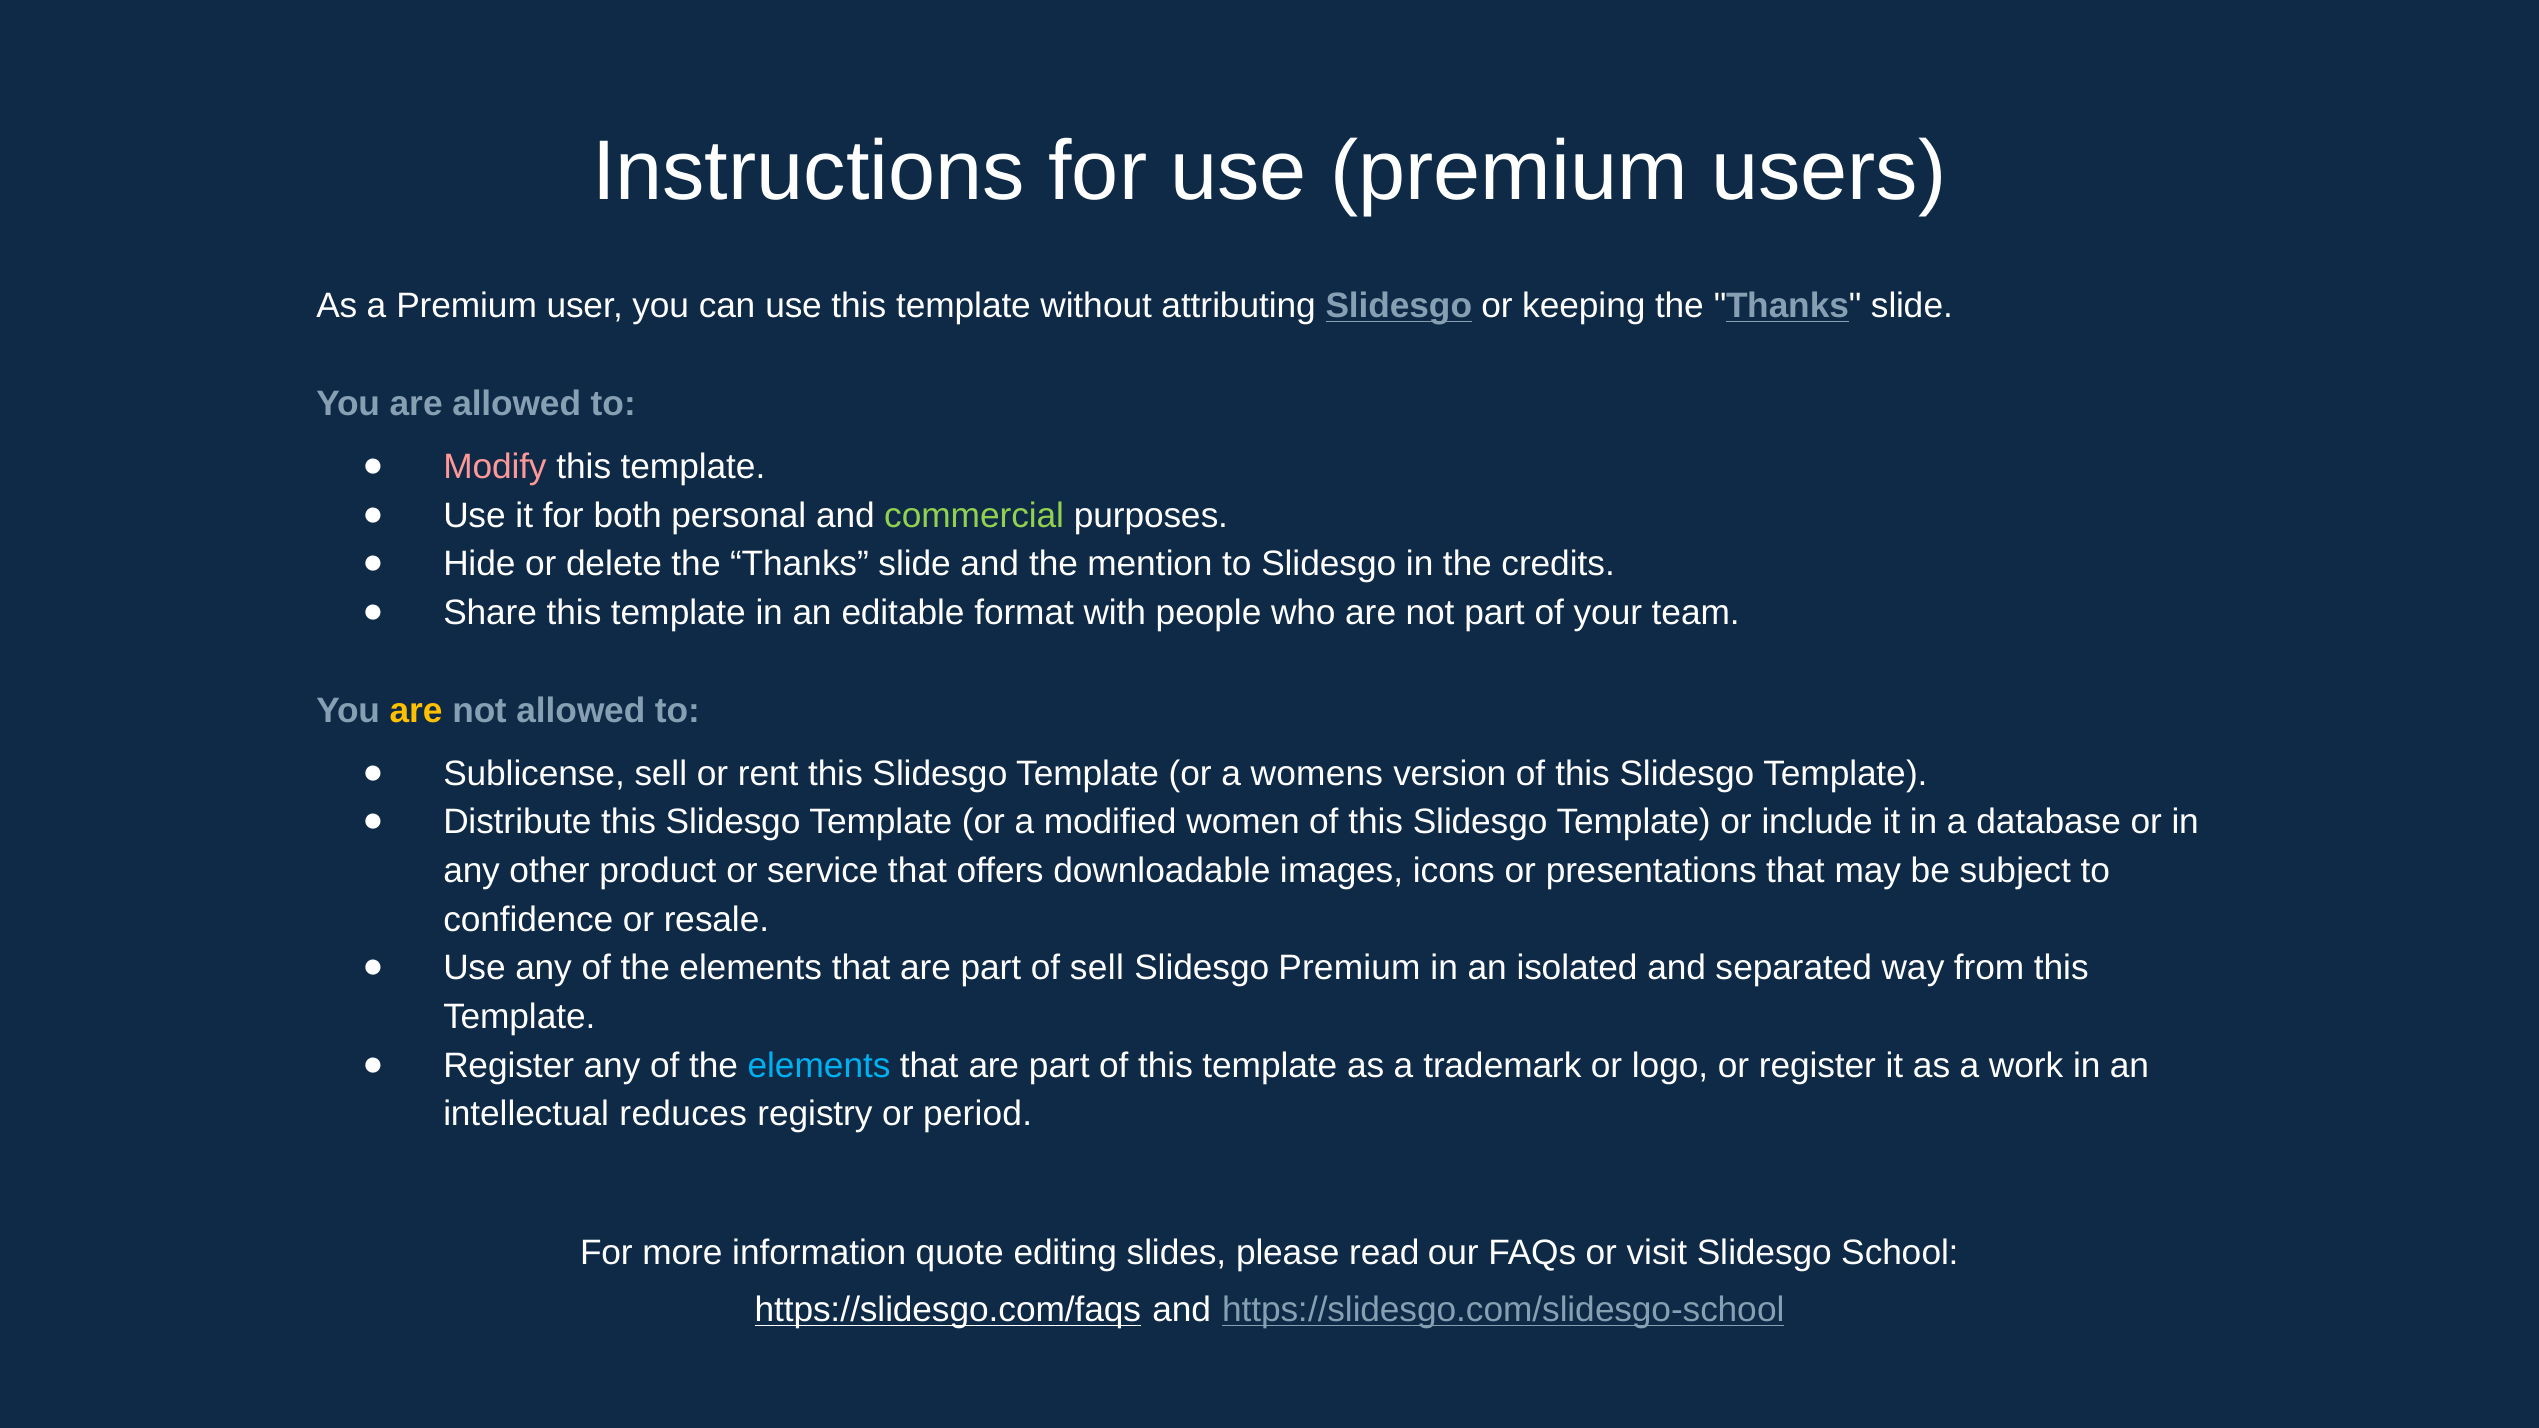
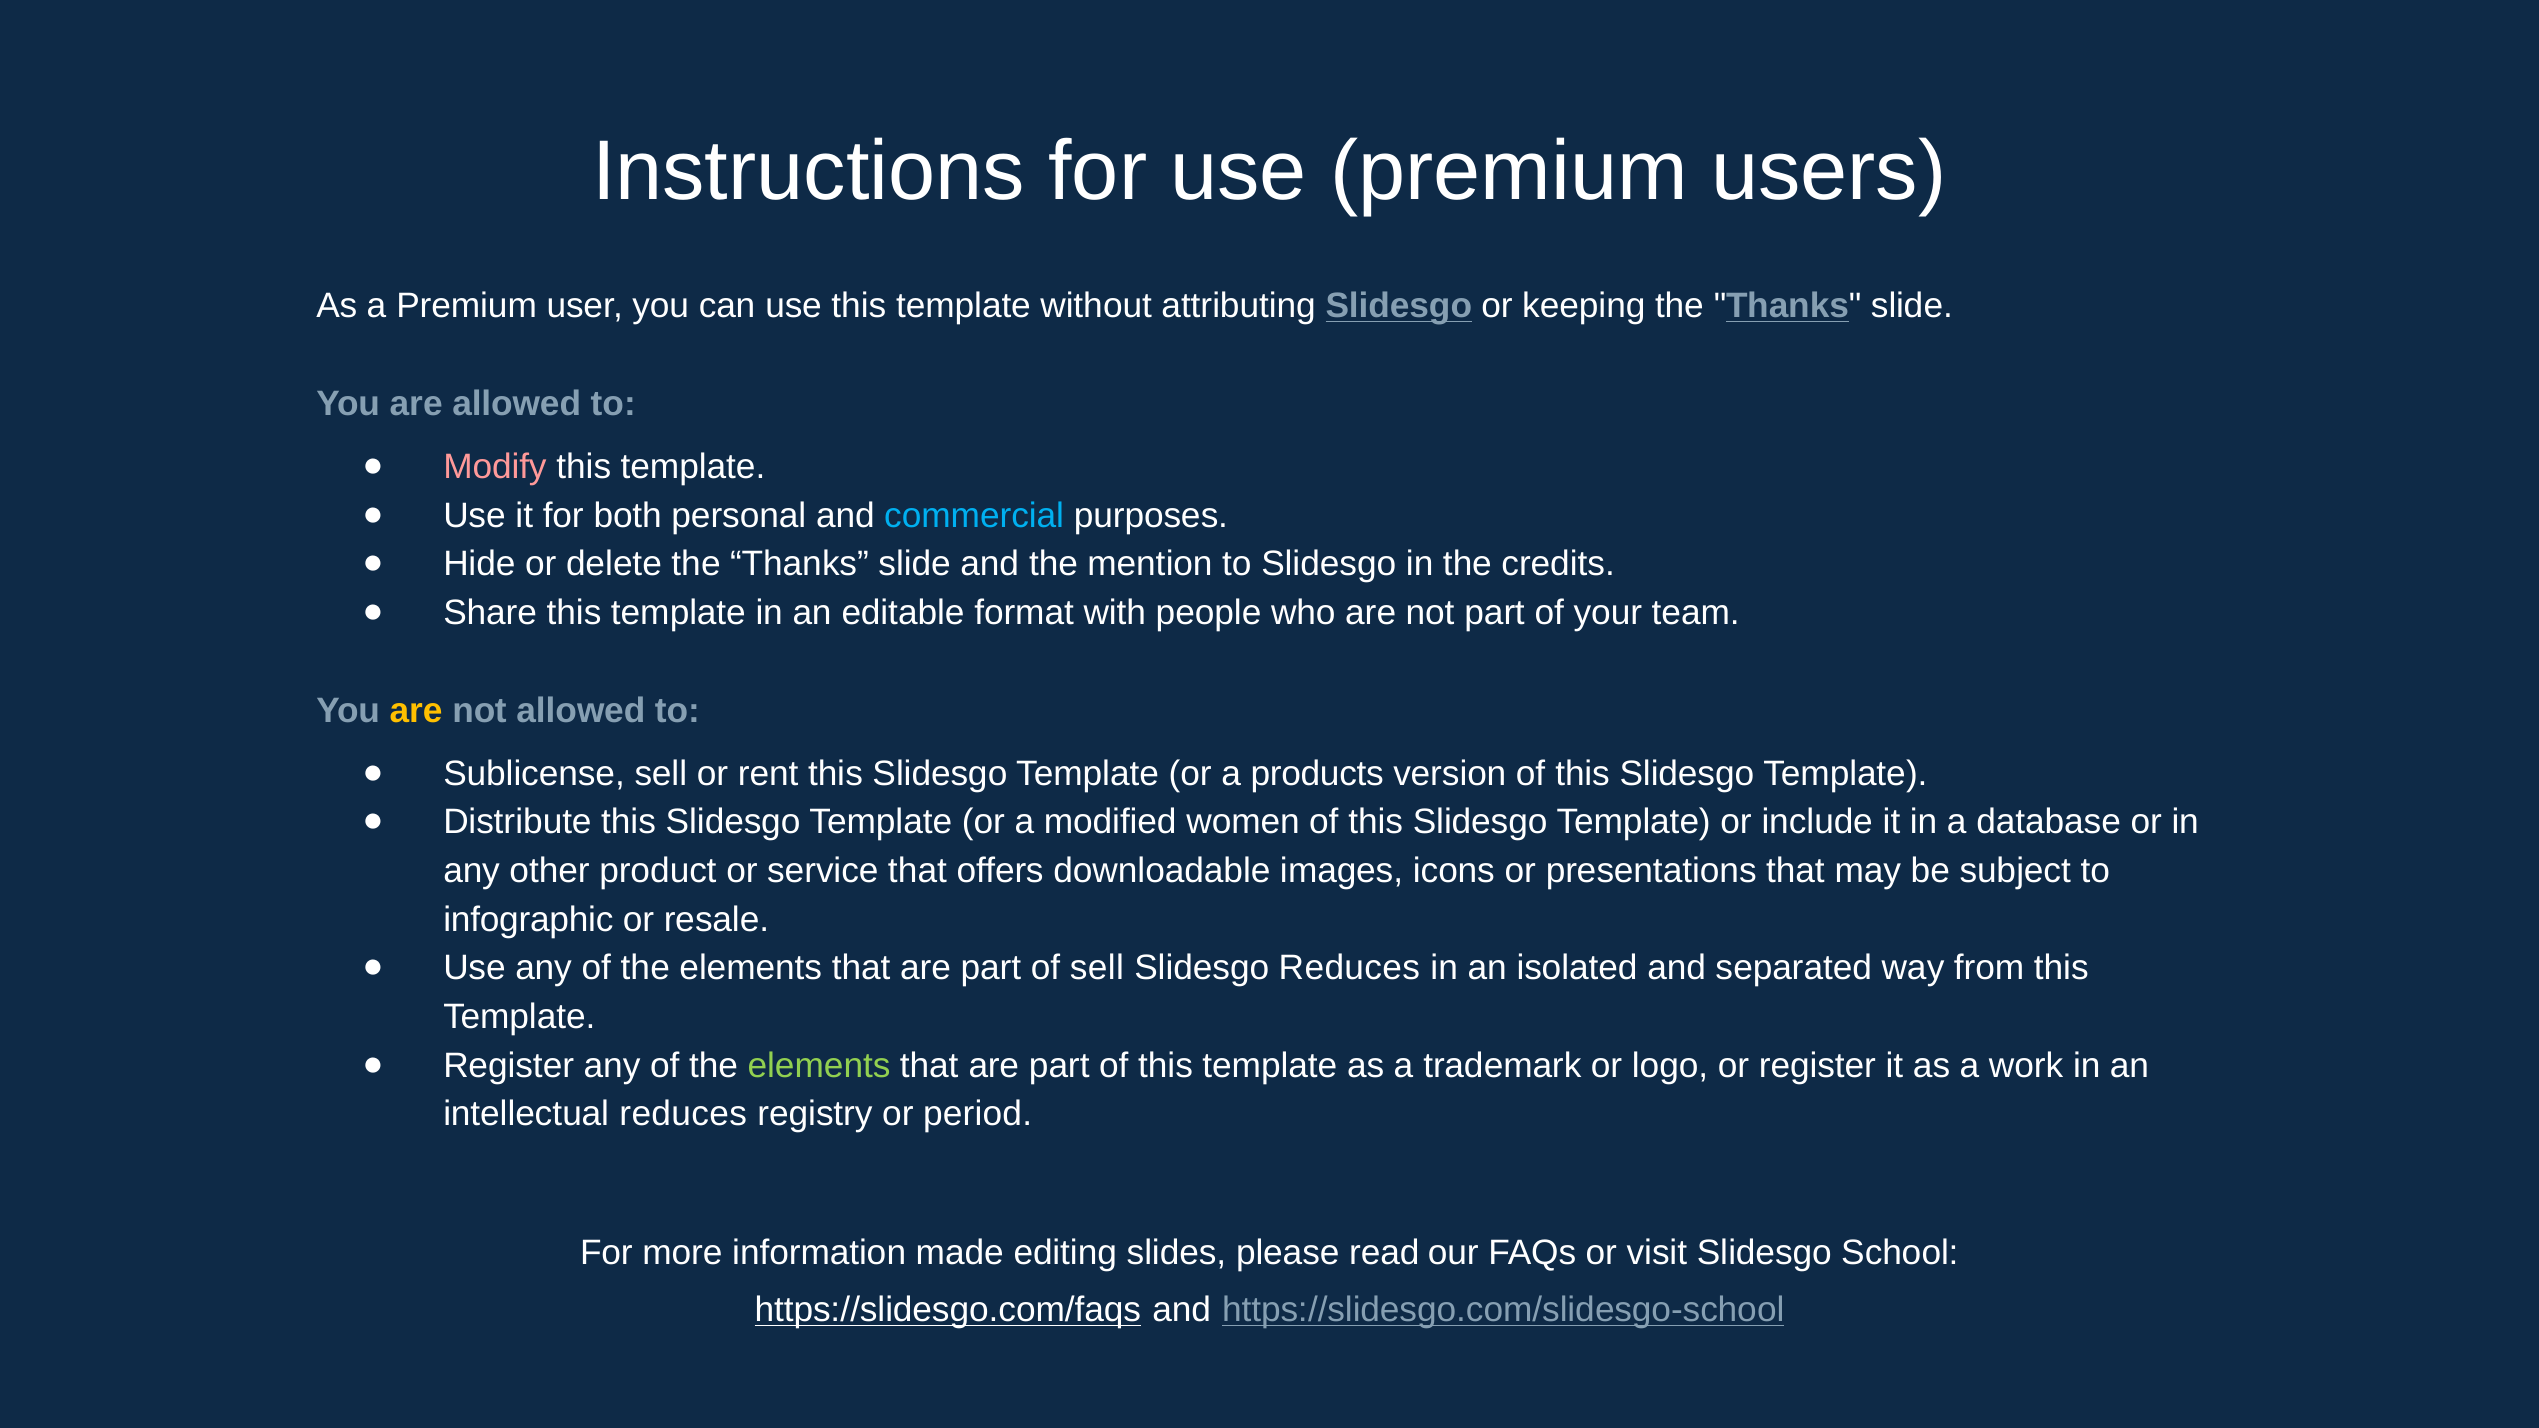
commercial colour: light green -> light blue (974, 515)
womens: womens -> products (1317, 774)
confidence: confidence -> infographic (528, 920)
Slidesgo Premium: Premium -> Reduces (1349, 968)
elements colour: light blue -> light green (819, 1066)
quote: quote -> made (960, 1253)
